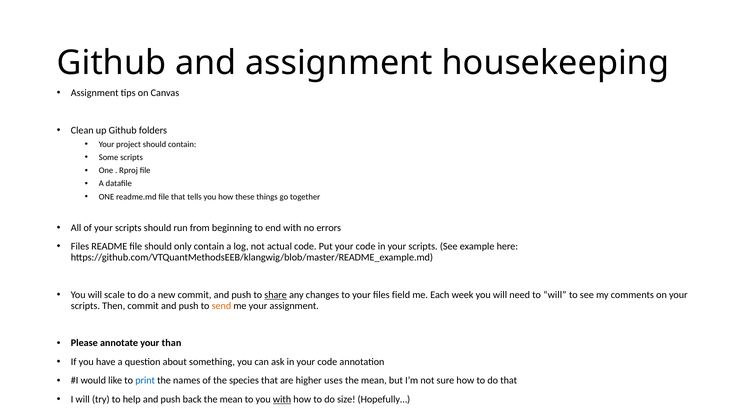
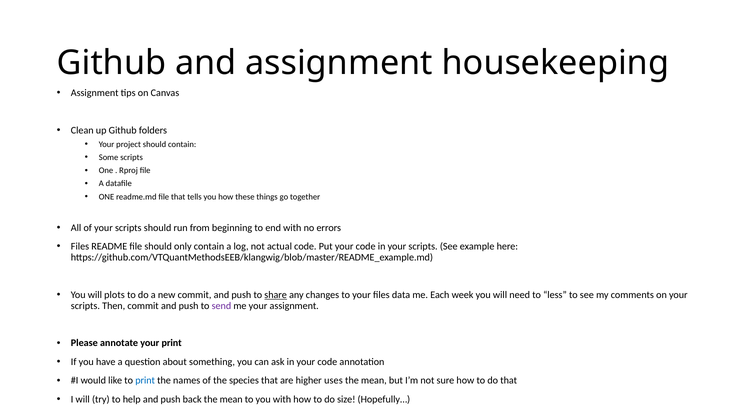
scale: scale -> plots (115, 295)
field: field -> data (401, 295)
to will: will -> less (555, 295)
send colour: orange -> purple (221, 305)
your than: than -> print (172, 343)
with underline: present -> none (282, 399)
